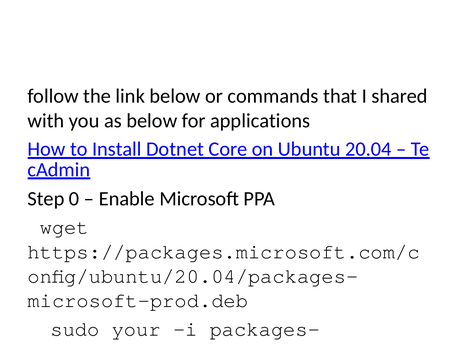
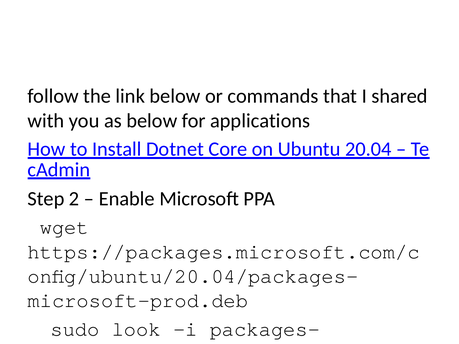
0: 0 -> 2 (74, 199)
your: your -> look (136, 329)
